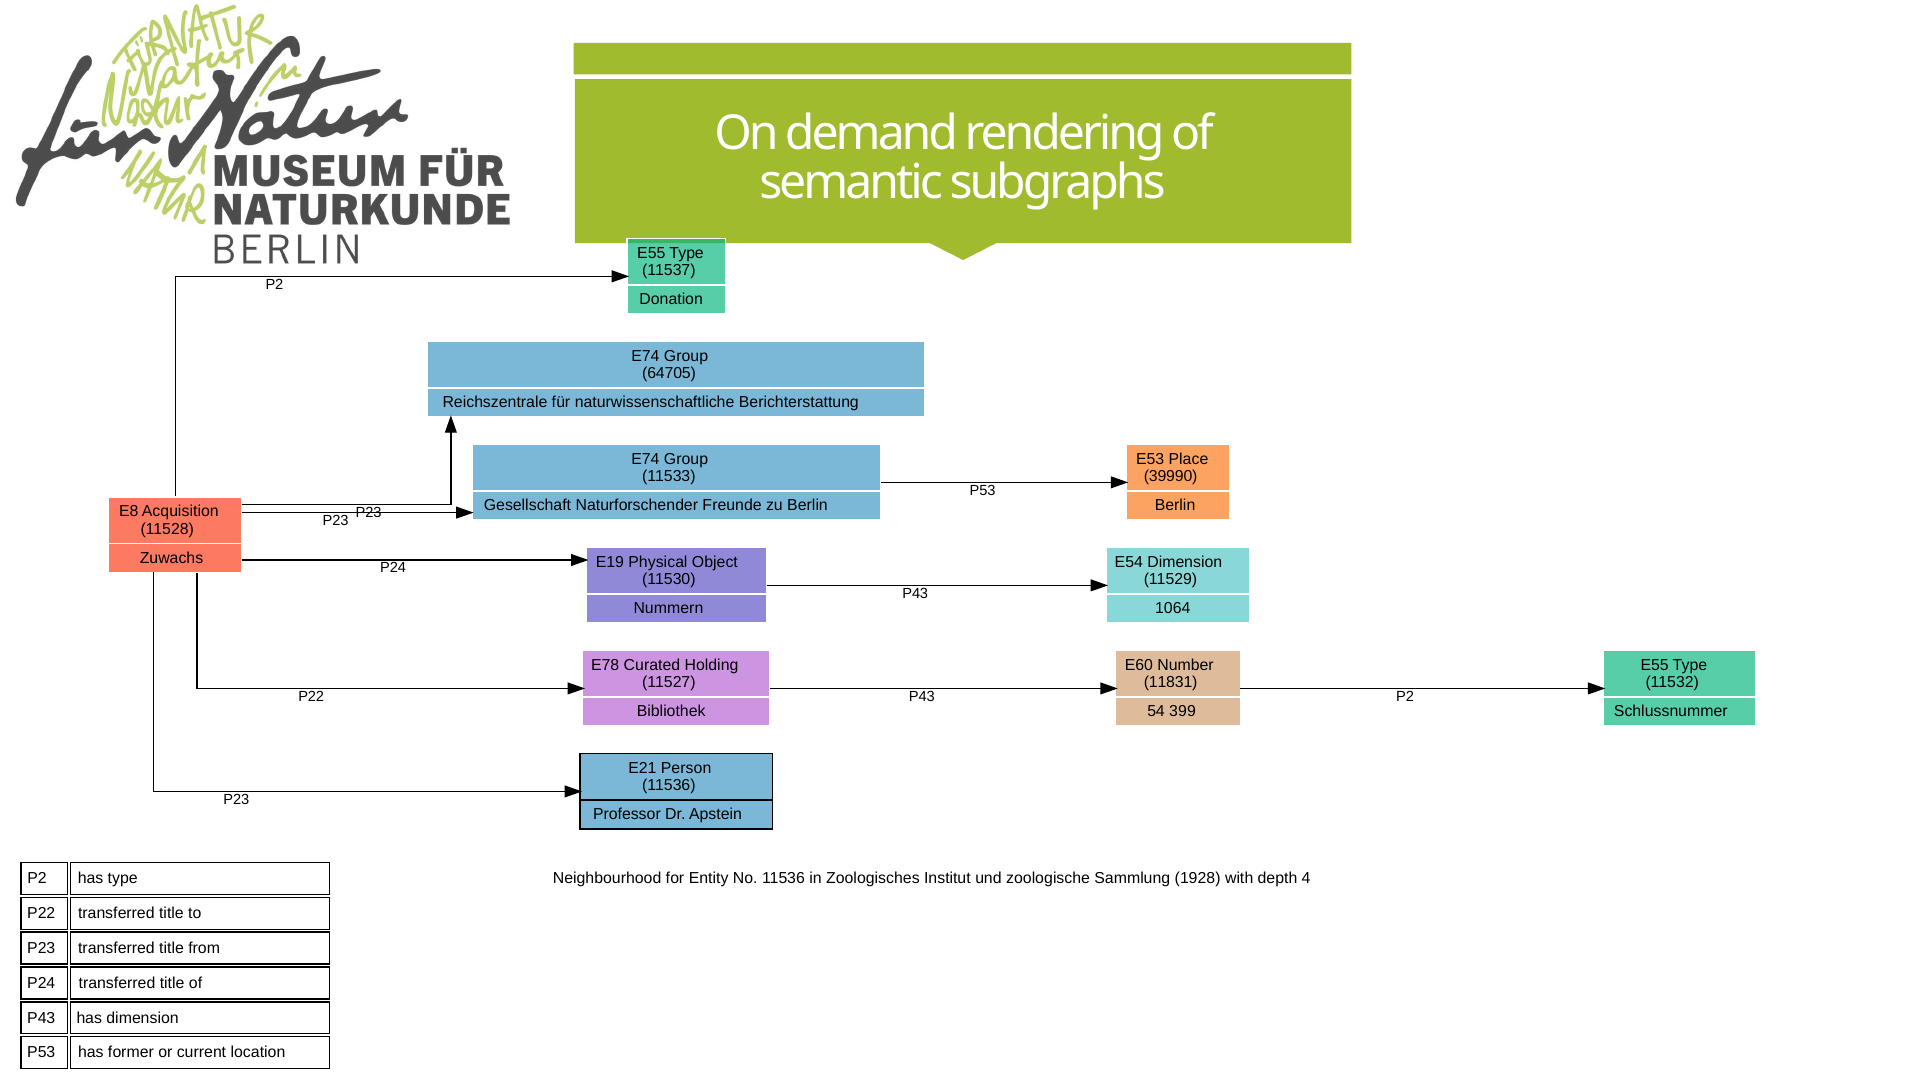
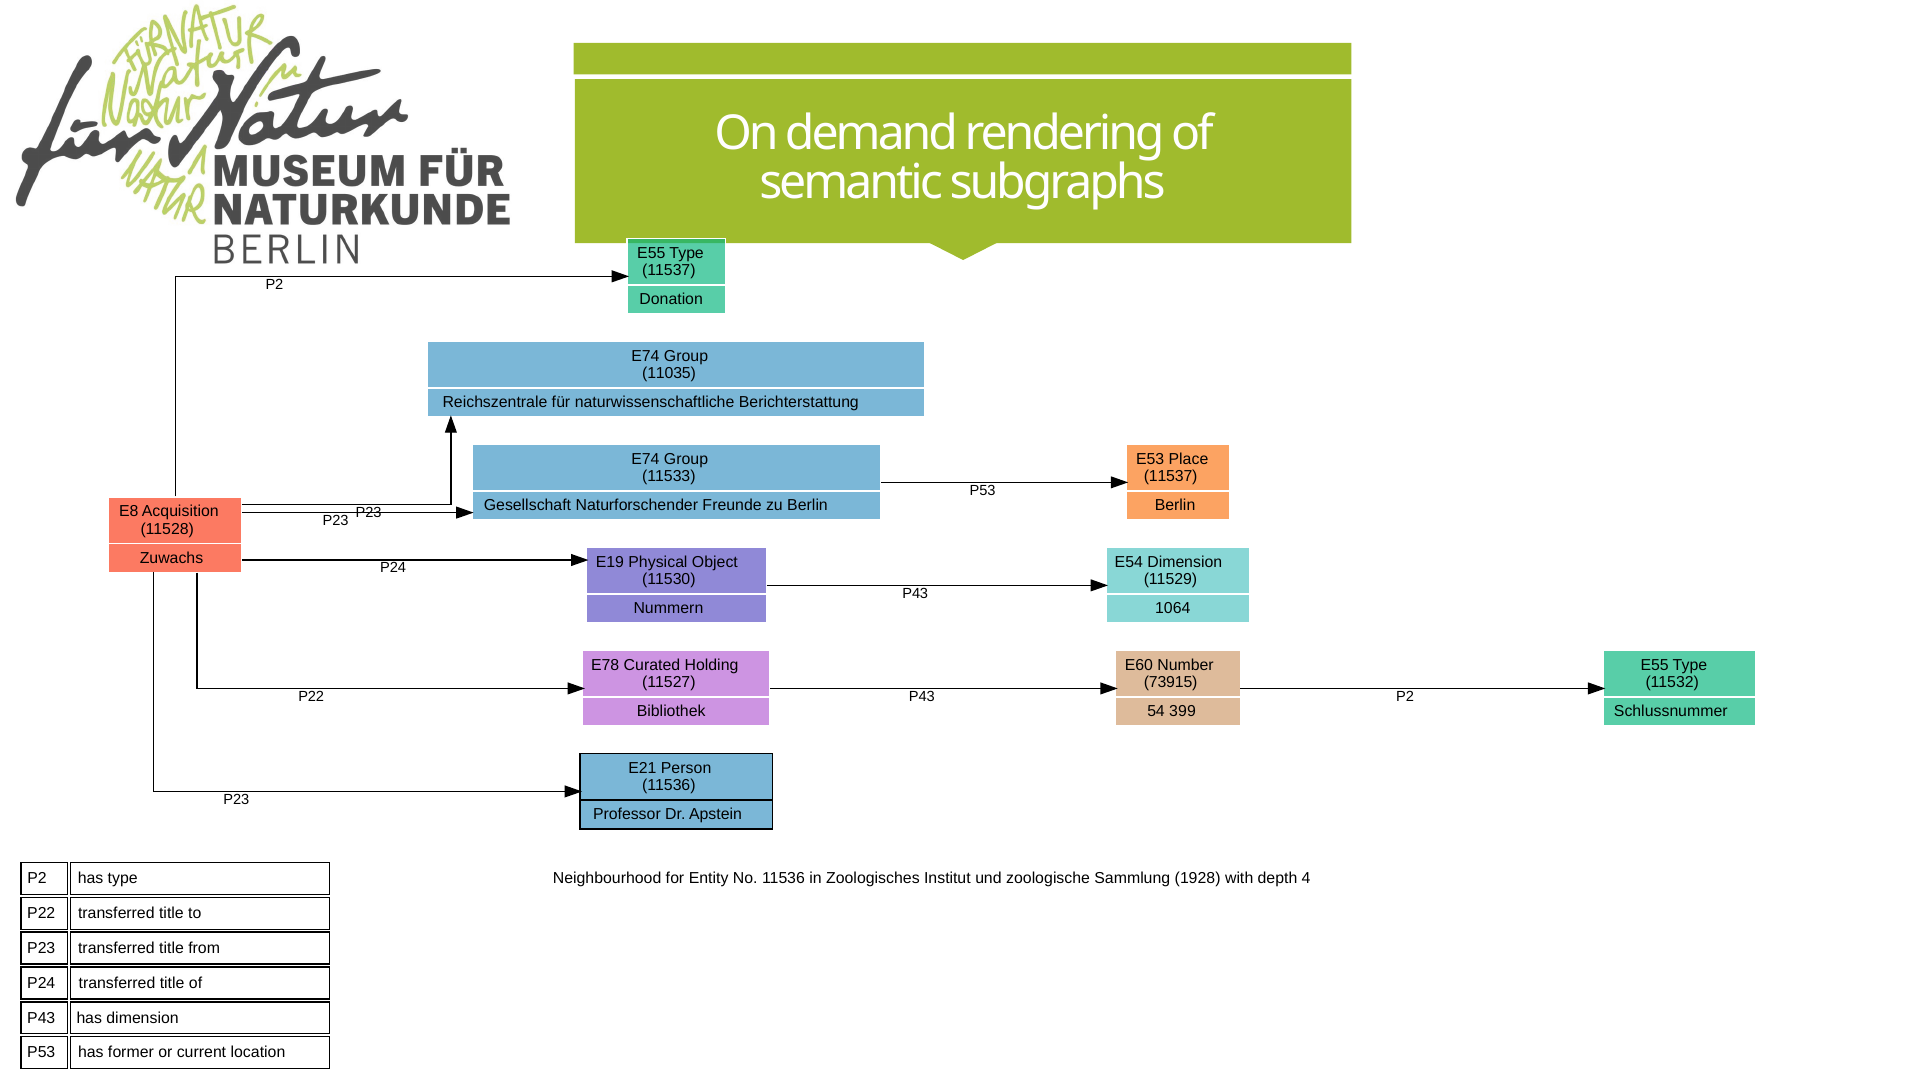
64705: 64705 -> 11035 (669, 373)
39990: 39990 -> 11537 (1171, 476)
11831: 11831 -> 73915 (1171, 682)
